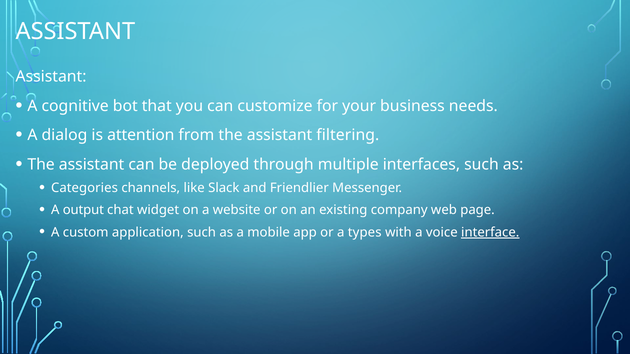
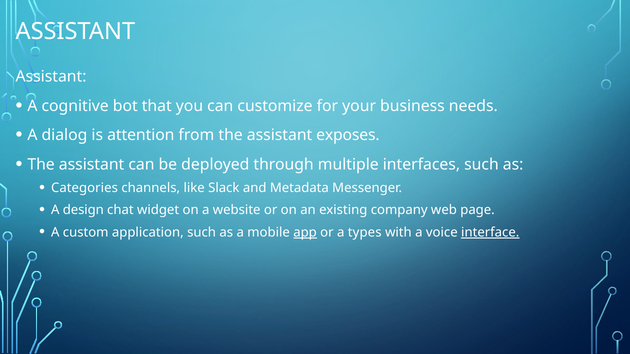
filtering: filtering -> exposes (348, 135)
Friendlier: Friendlier -> Metadata (299, 188)
output: output -> design (83, 210)
app underline: none -> present (305, 232)
